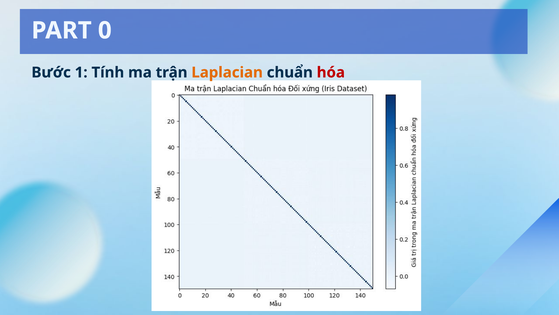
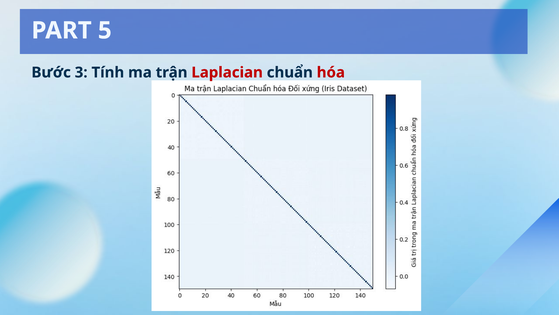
0: 0 -> 5 (105, 30)
1: 1 -> 3 (81, 72)
Laplacian colour: orange -> red (227, 72)
